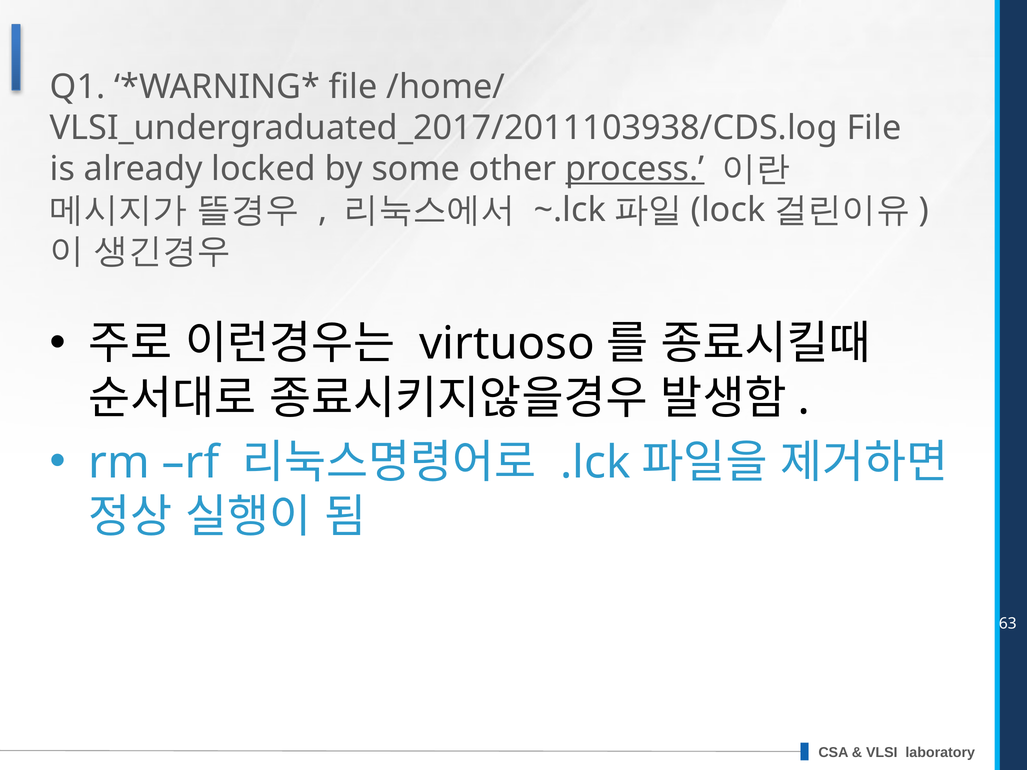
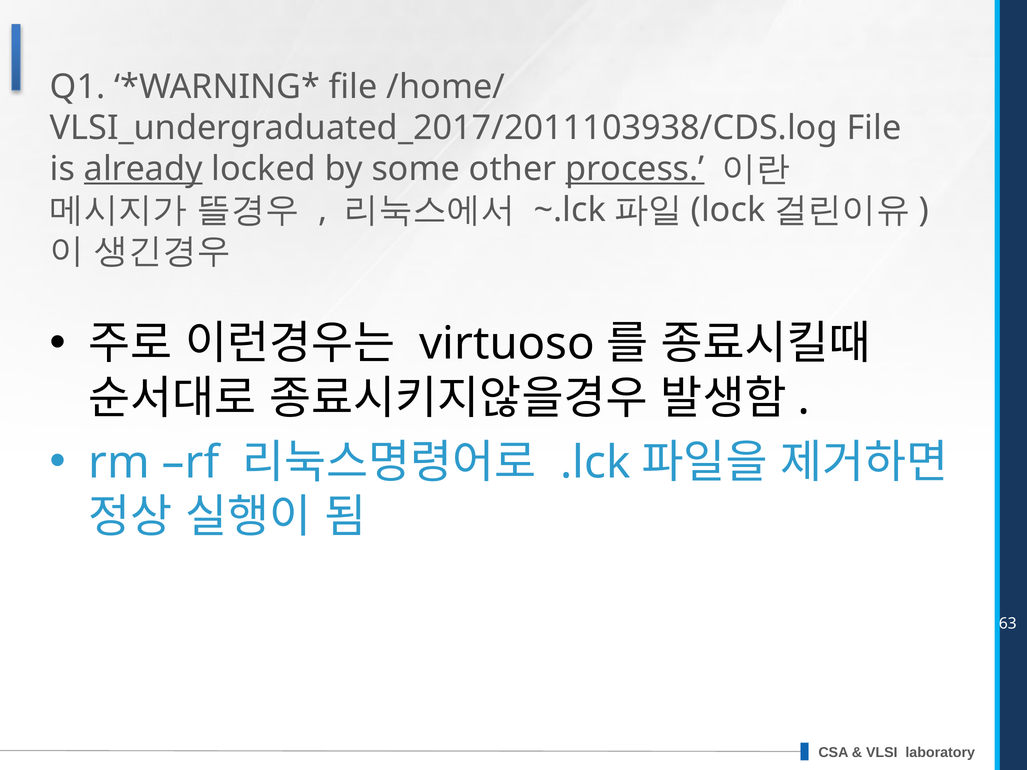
already underline: none -> present (143, 169)
